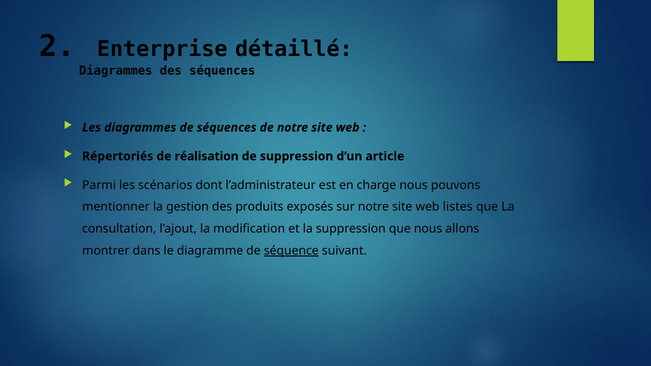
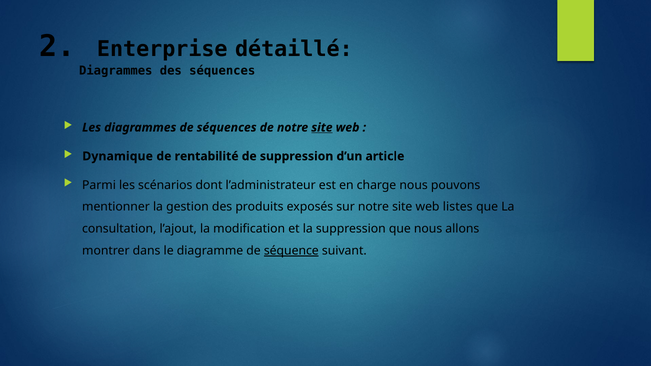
site underline: none -> present (322, 128)
Répertoriés: Répertoriés -> Dynamique (118, 156)
réalisation: réalisation -> rentabilité (207, 156)
